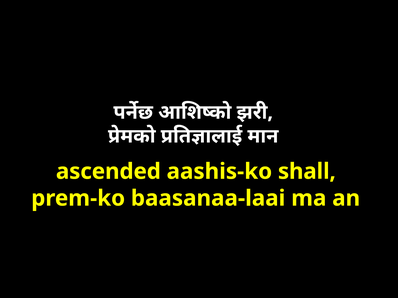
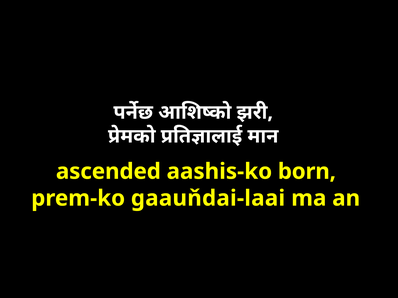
shall: shall -> born (307, 172)
baasanaa-laai: baasanaa-laai -> gaauňdai-laai (208, 199)
